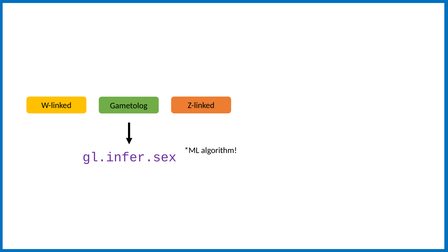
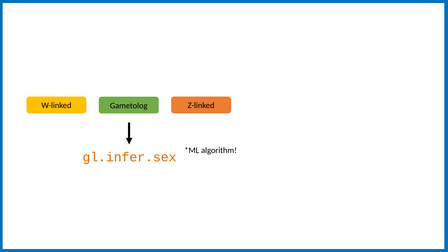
gl.infer.sex colour: purple -> orange (129, 157)
